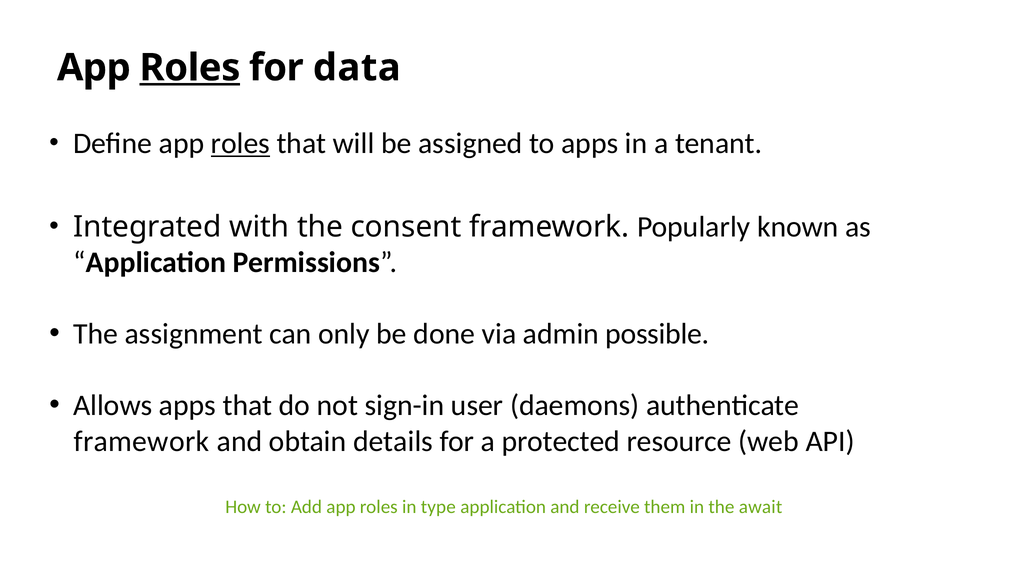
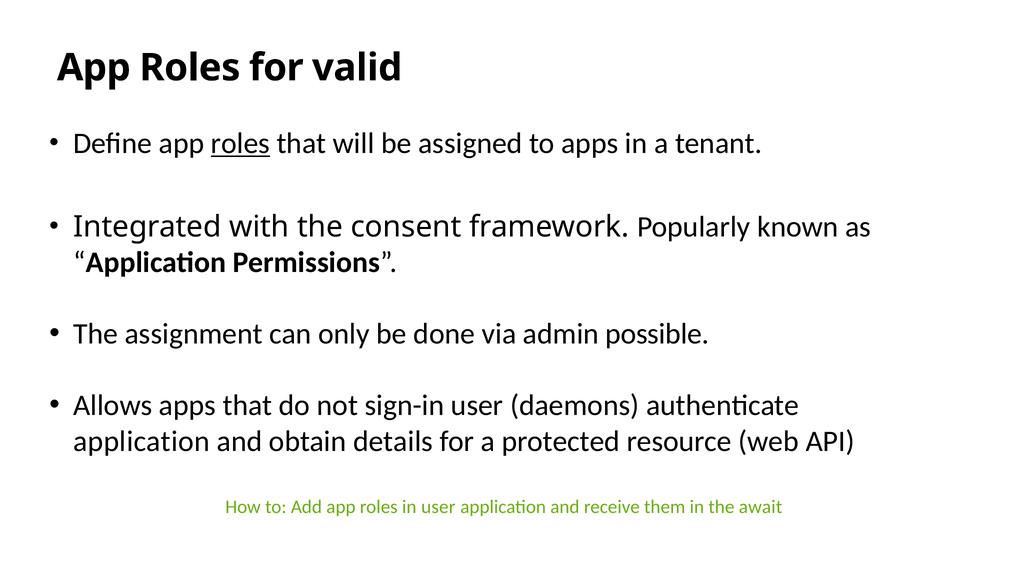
Roles underline: present -> none (190, 68)
data: data -> valid (357, 68)
framework: framework -> application (141, 442)
in type: type -> user (438, 507)
